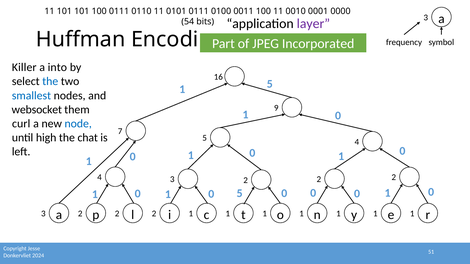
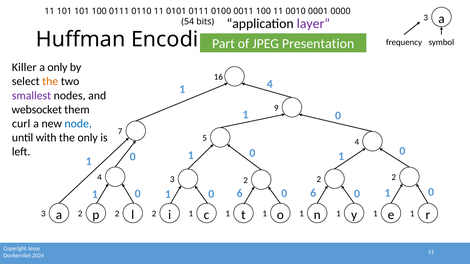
Incorporated: Incorporated -> Presentation (318, 44)
a into: into -> only (57, 67)
the colour: blue -> orange (50, 81)
5: 5 -> 4 (270, 84)
smallest colour: blue -> purple (31, 96)
high: high -> with (46, 138)
the chat: chat -> only (88, 138)
0: 0 -> 6 (313, 193)
5: 5 -> 6 (240, 194)
